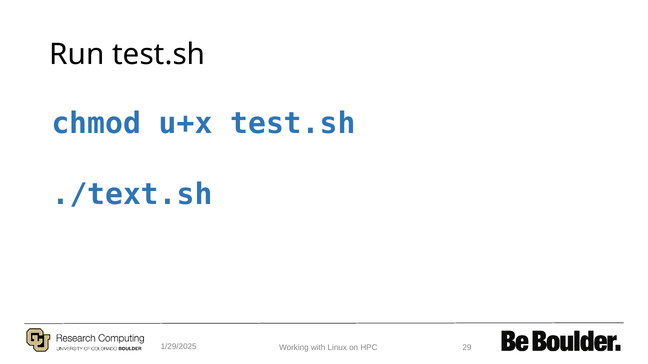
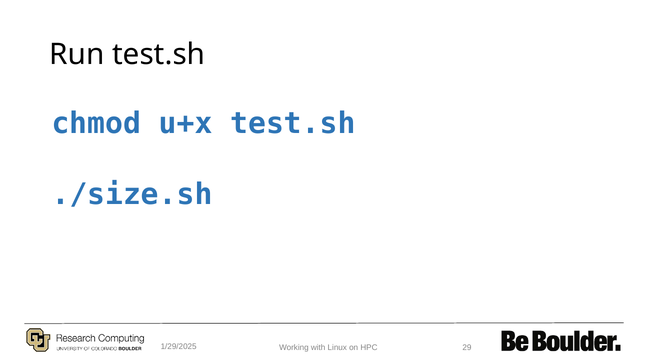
./text.sh: ./text.sh -> ./size.sh (132, 195)
